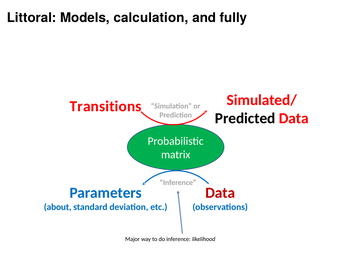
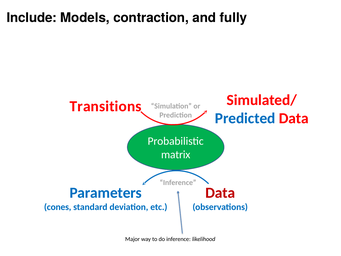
Littoral: Littoral -> Include (32, 18)
calculation: calculation -> contraction (151, 18)
Predicted colour: black -> blue (245, 118)
about: about -> cones (58, 207)
